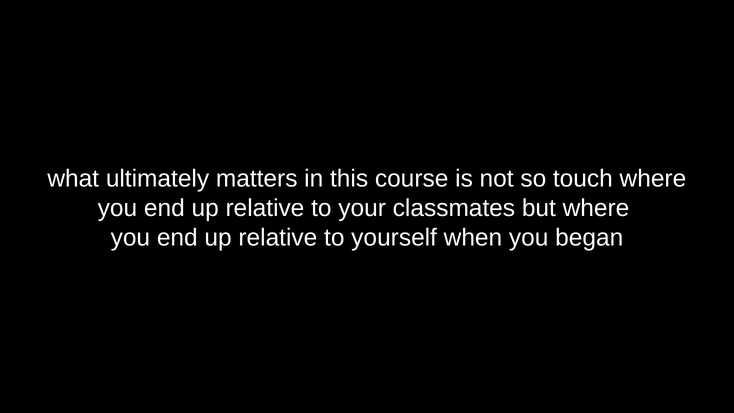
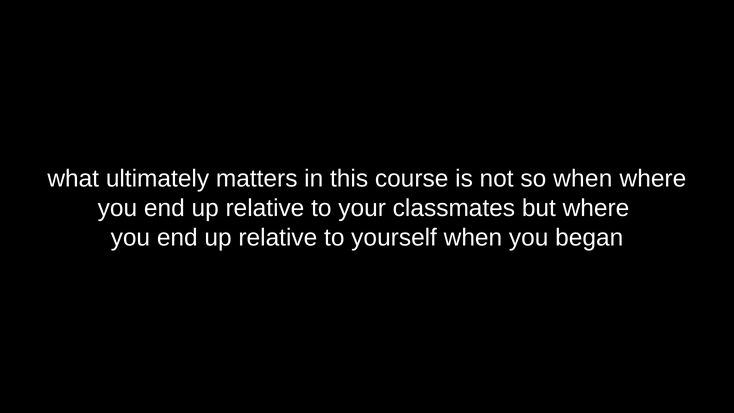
so touch: touch -> when (583, 179)
